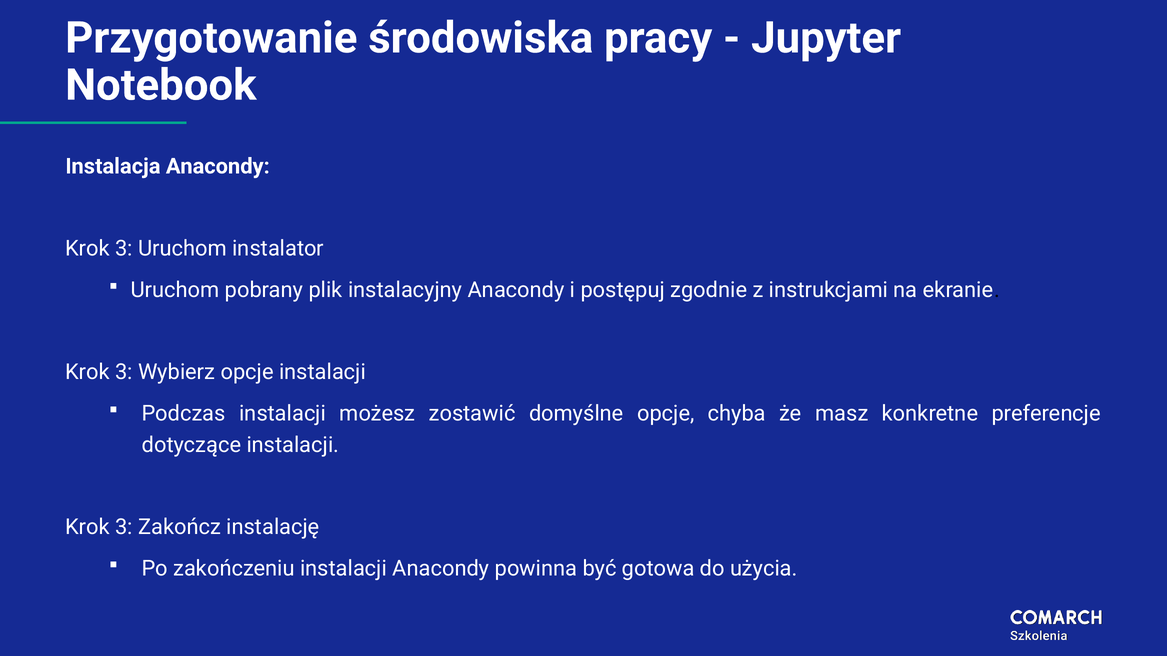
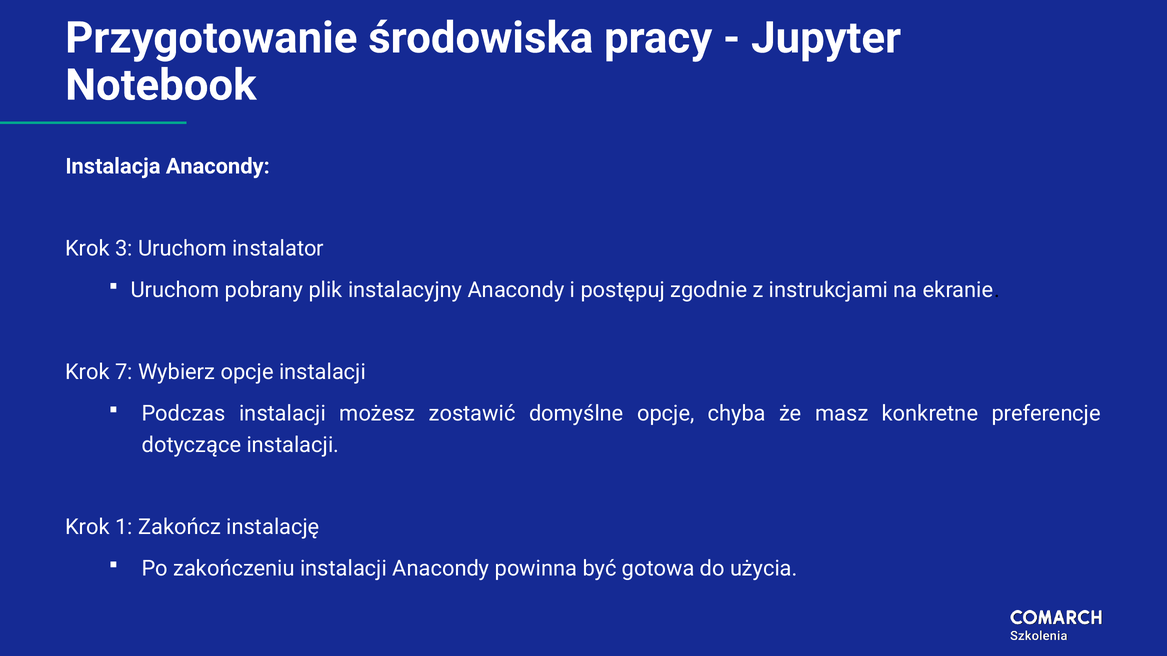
3: 3 -> 7 (124, 372)
3: 3 -> 1 (124, 528)
